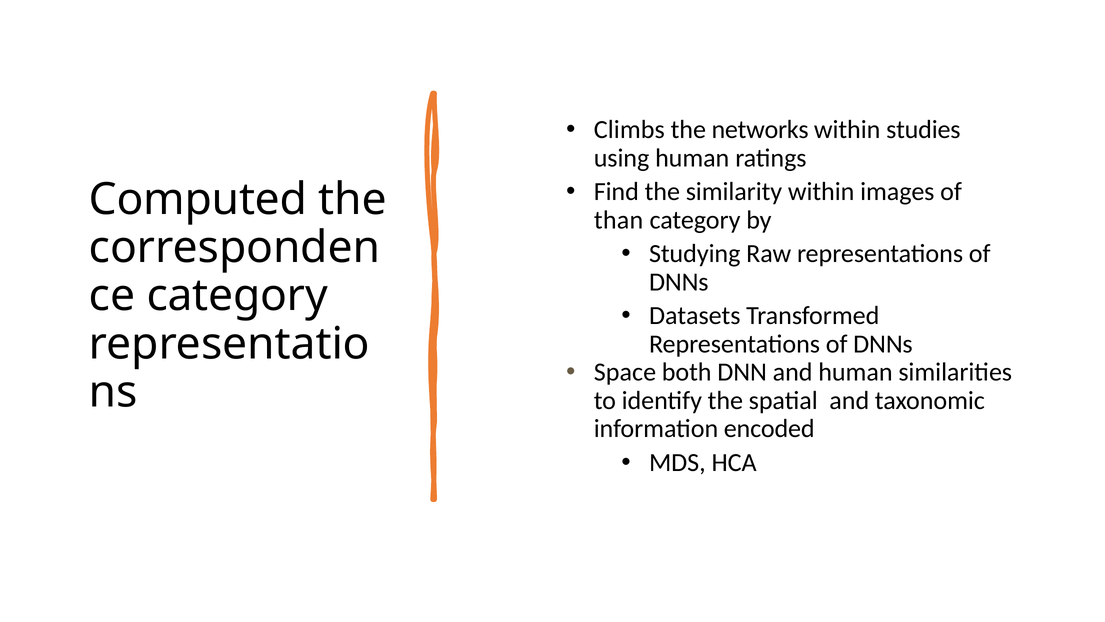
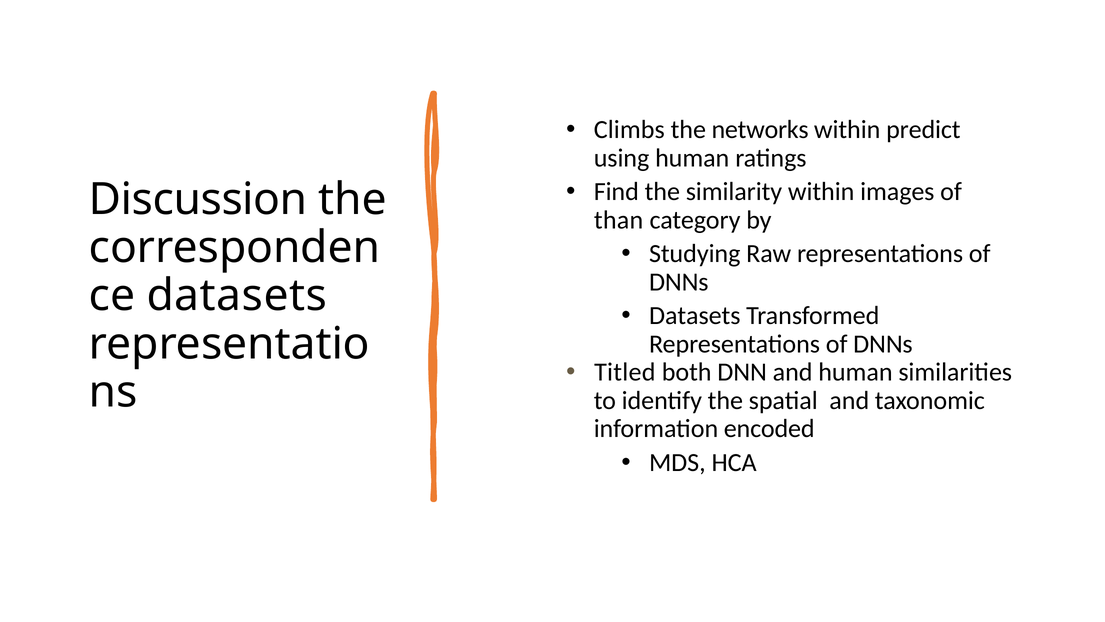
studies: studies -> predict (923, 130)
Computed: Computed -> Discussion (198, 199)
category: category -> datasets (237, 296)
Space: Space -> Titled (625, 372)
